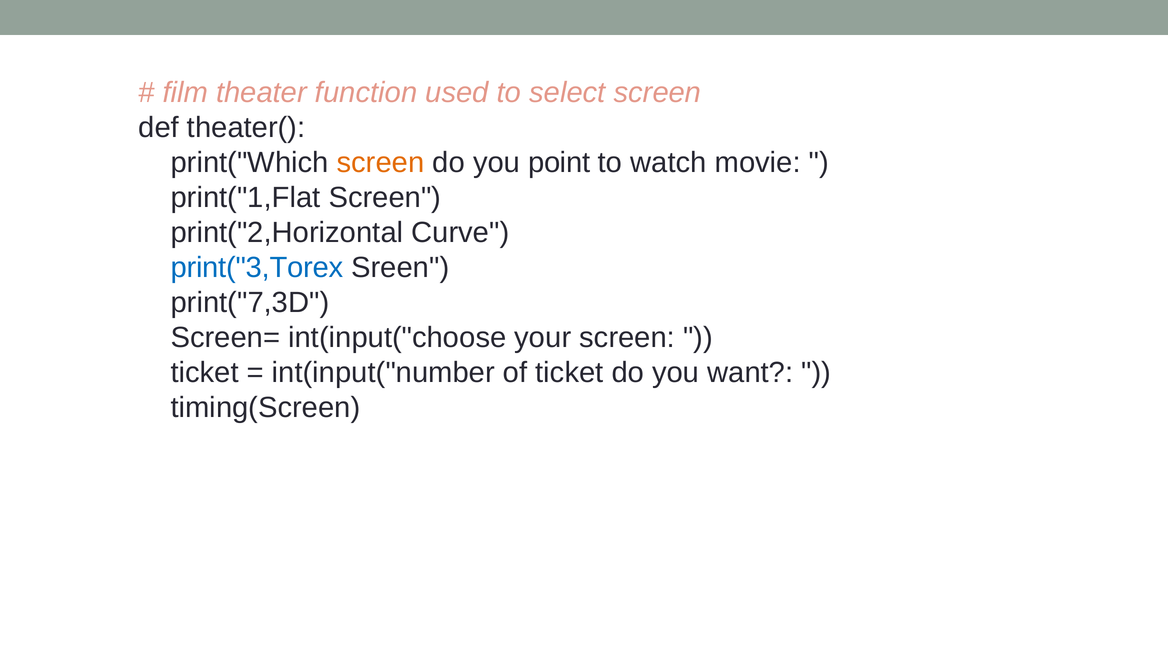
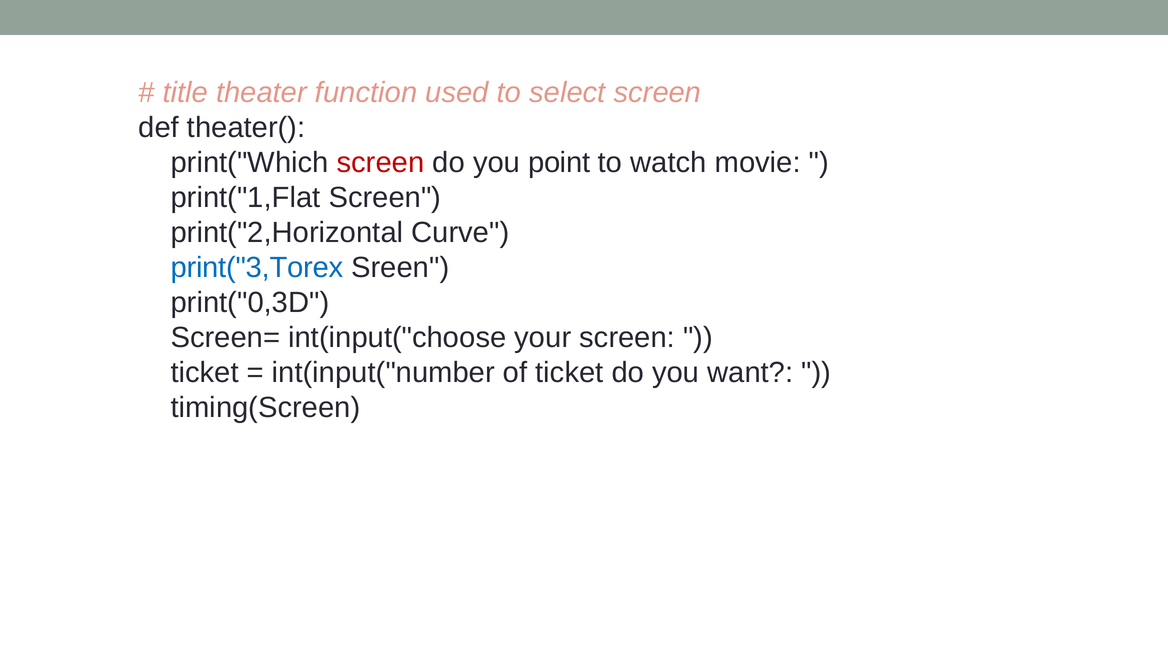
film: film -> title (185, 92)
screen colour: orange -> red (381, 162)
print("7,3D: print("7,3D -> print("0,3D (250, 303)
